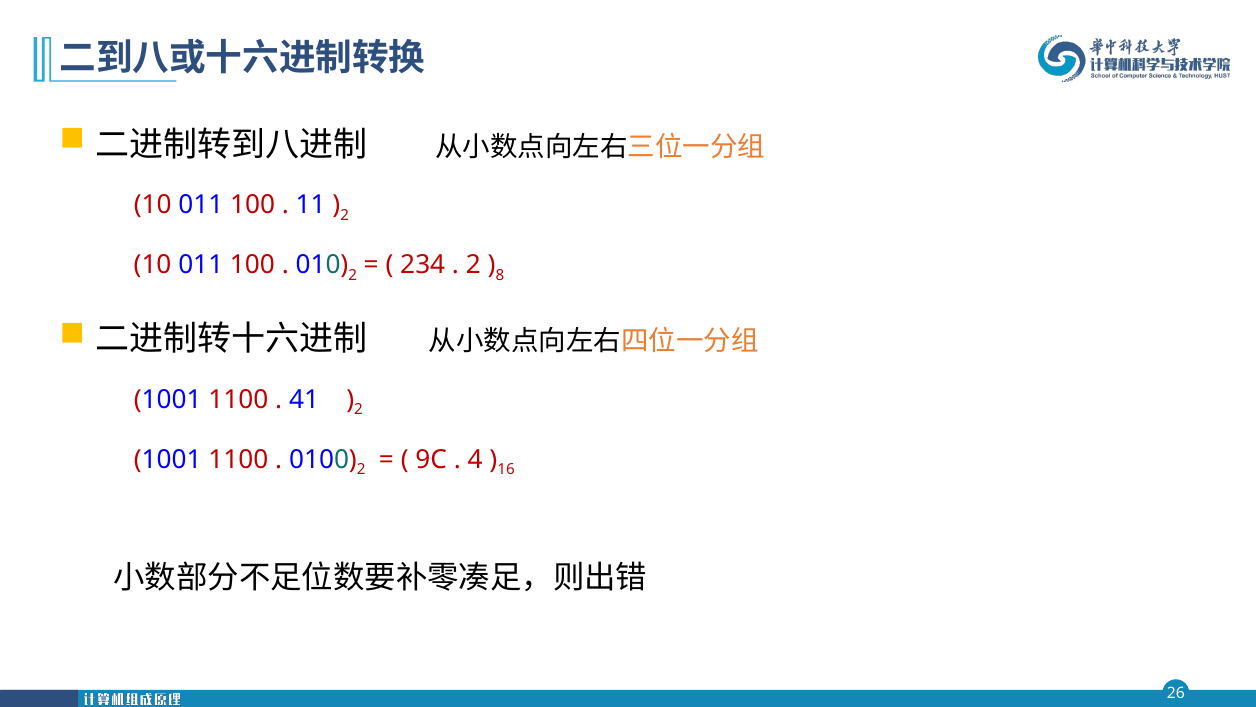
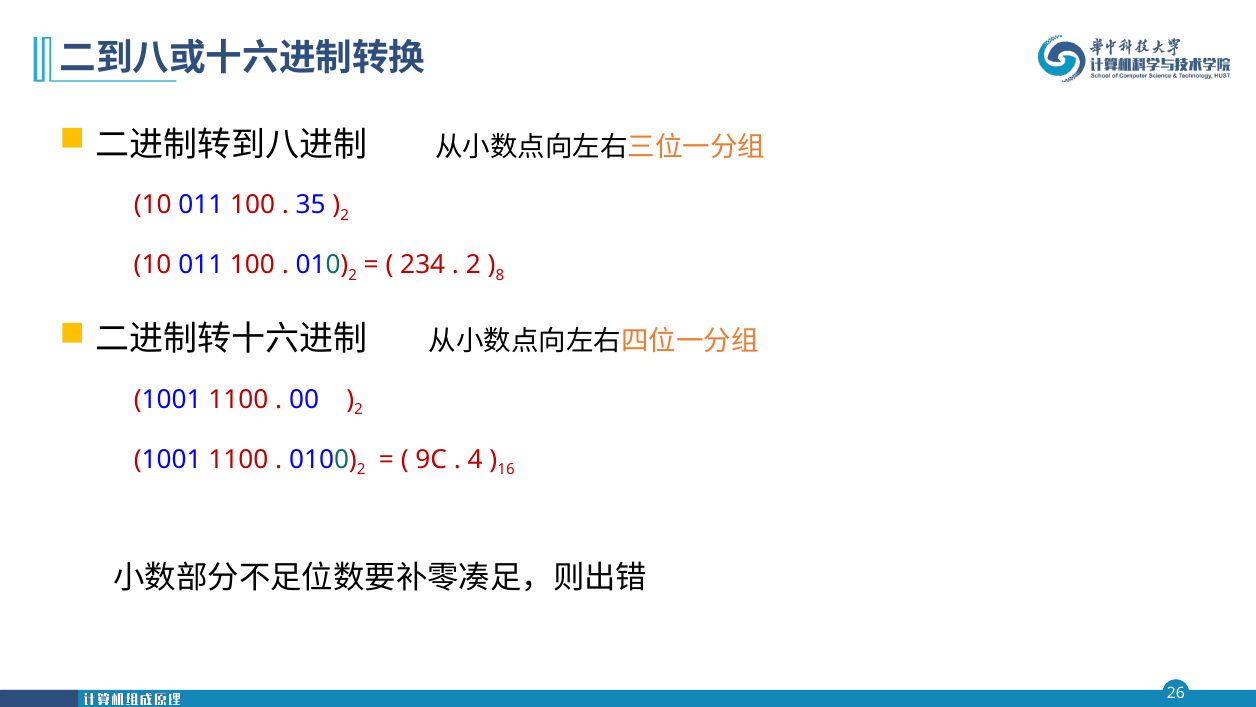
11: 11 -> 35 (311, 205)
41: 41 -> 00 (304, 399)
